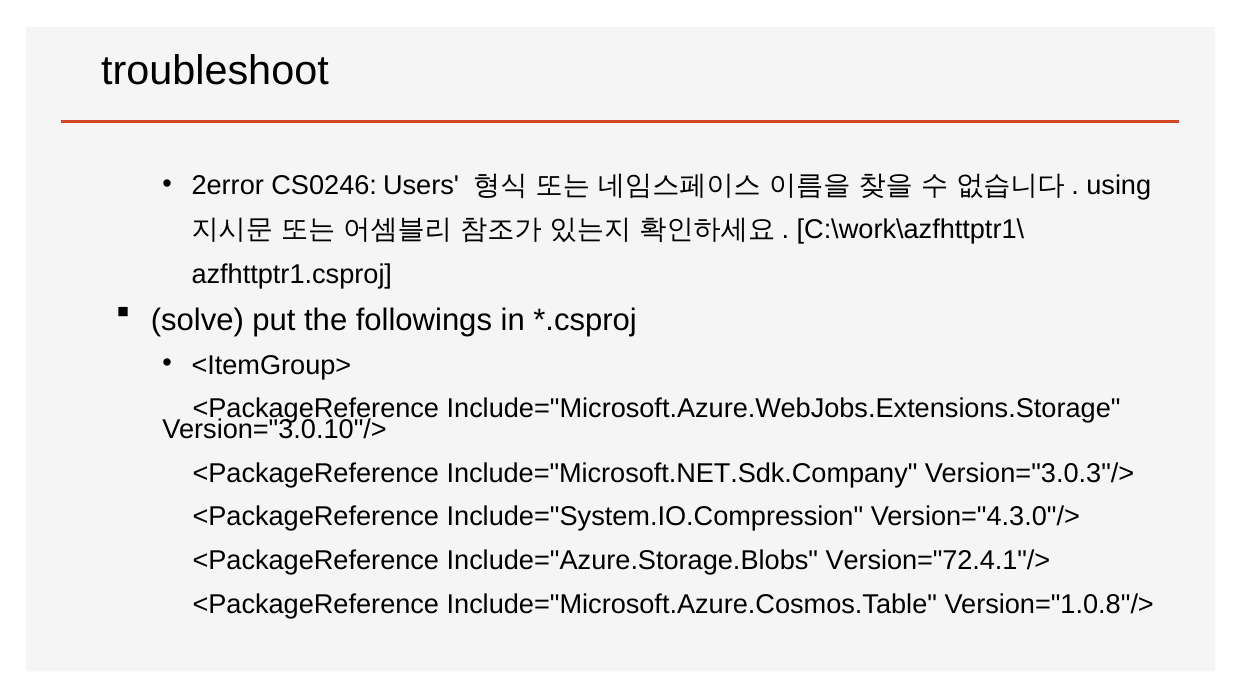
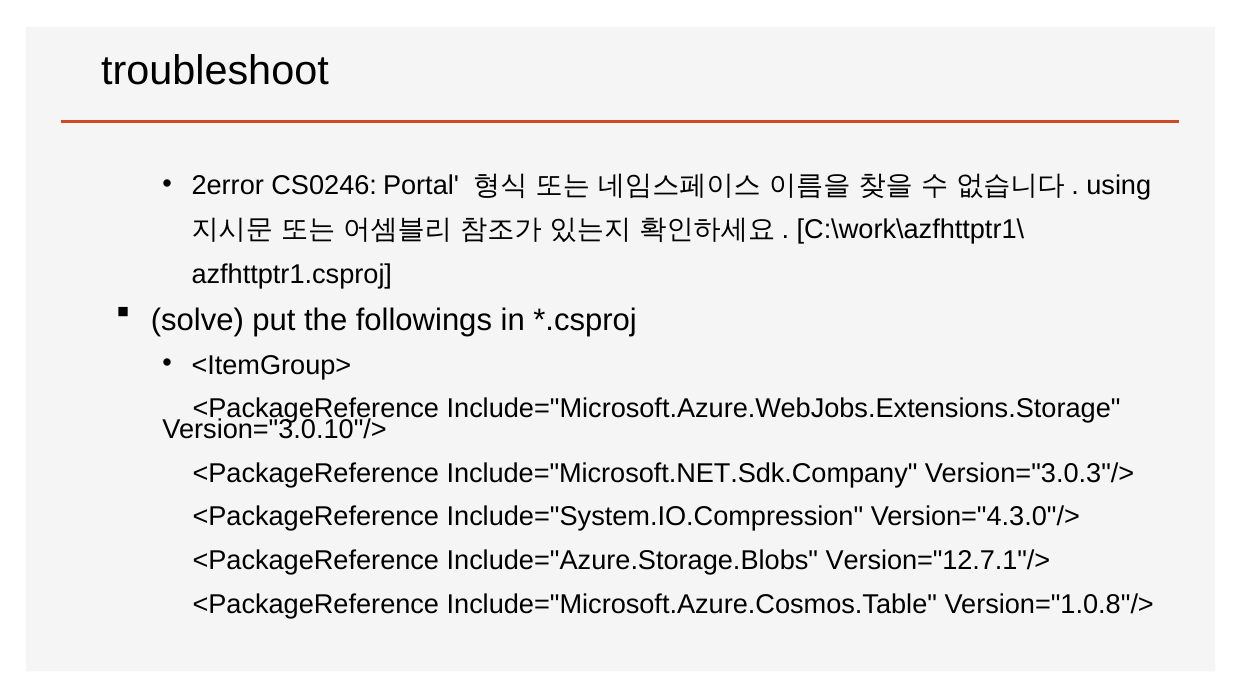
Users: Users -> Portal (421, 186)
Version="72.4.1"/>: Version="72.4.1"/> -> Version="12.7.1"/> (938, 561)
